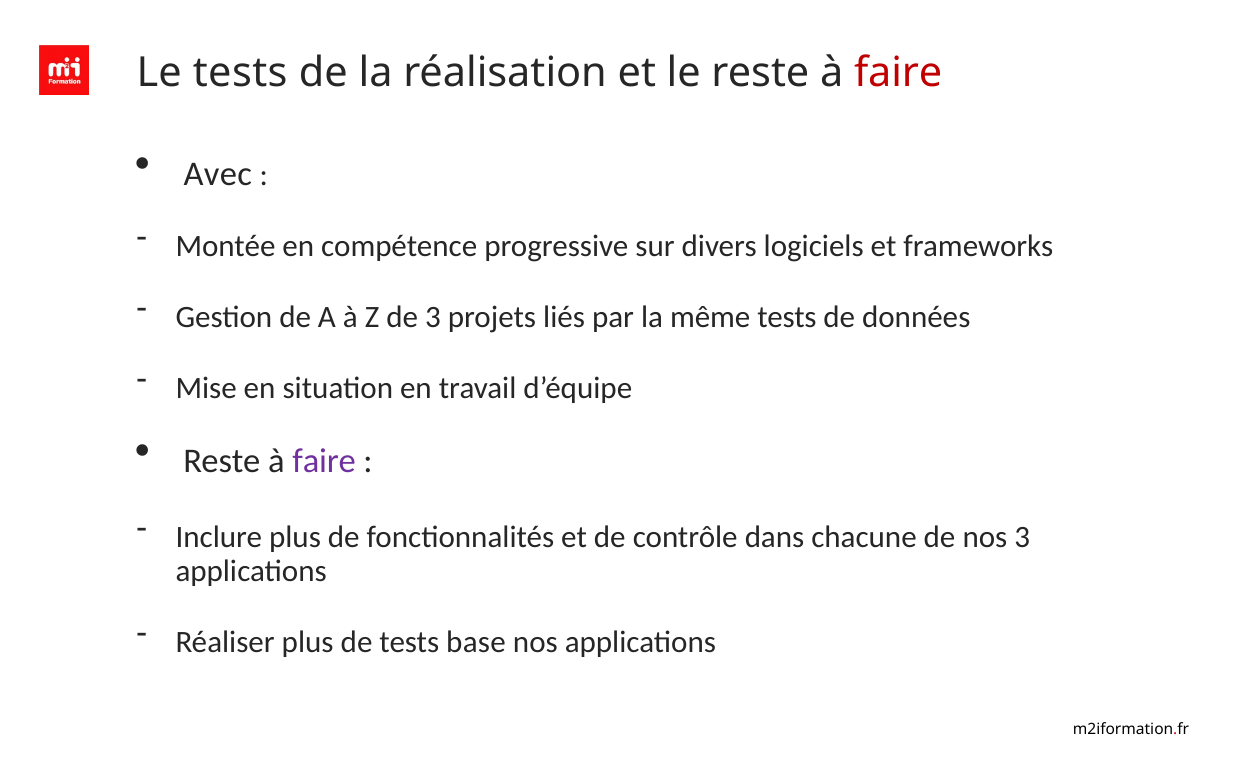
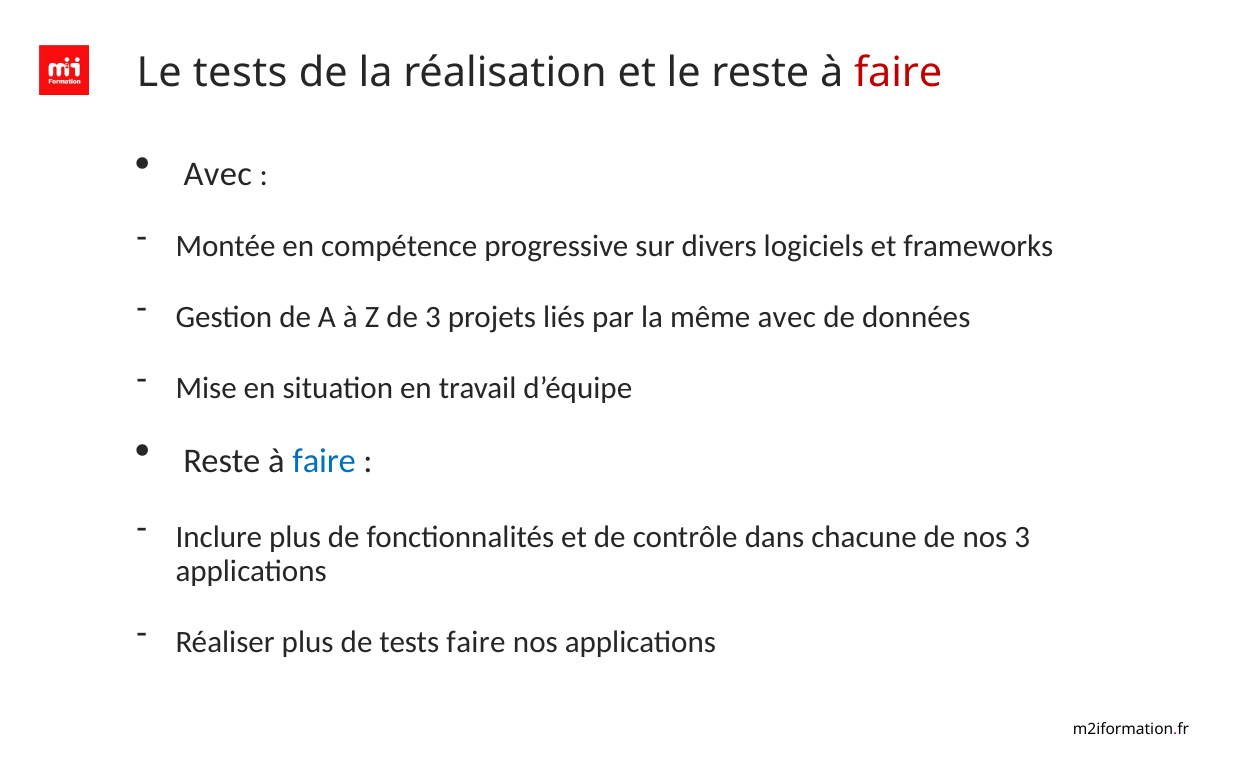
même tests: tests -> avec (787, 317)
faire colour: purple -> blue (324, 461)
tests base: base -> faire (476, 642)
